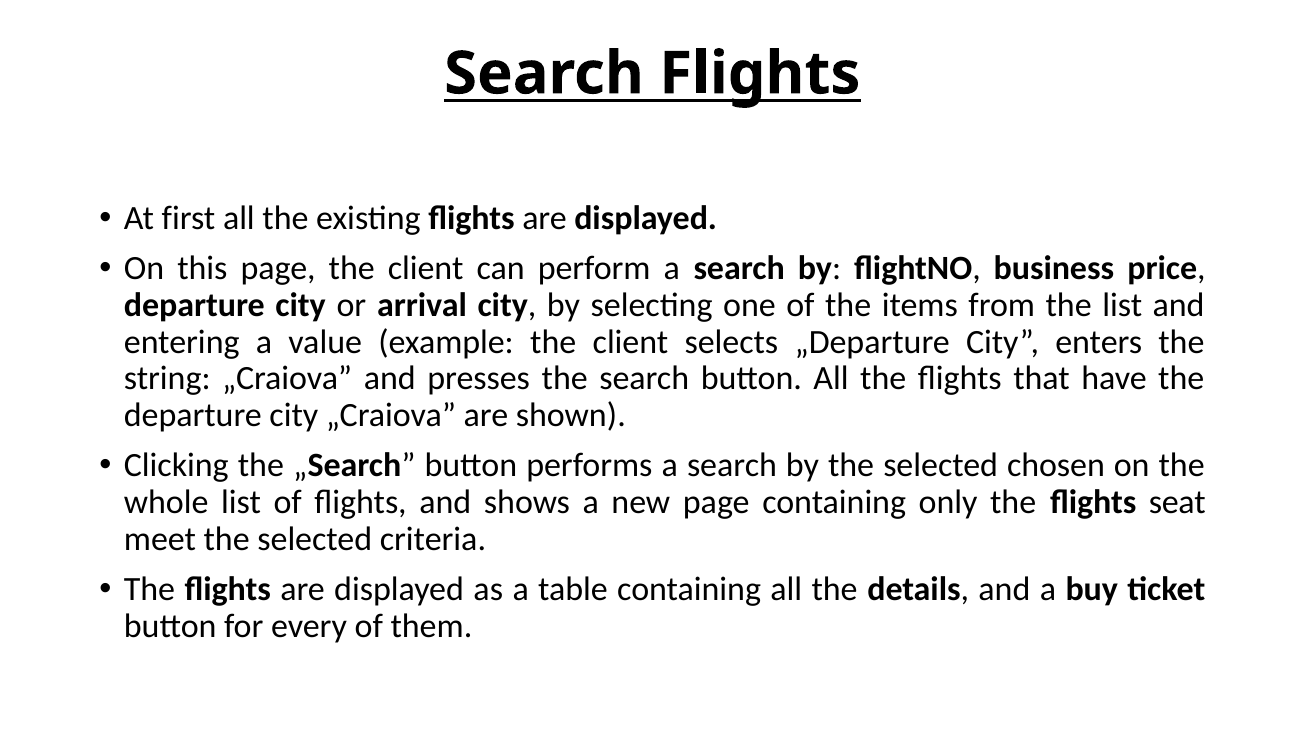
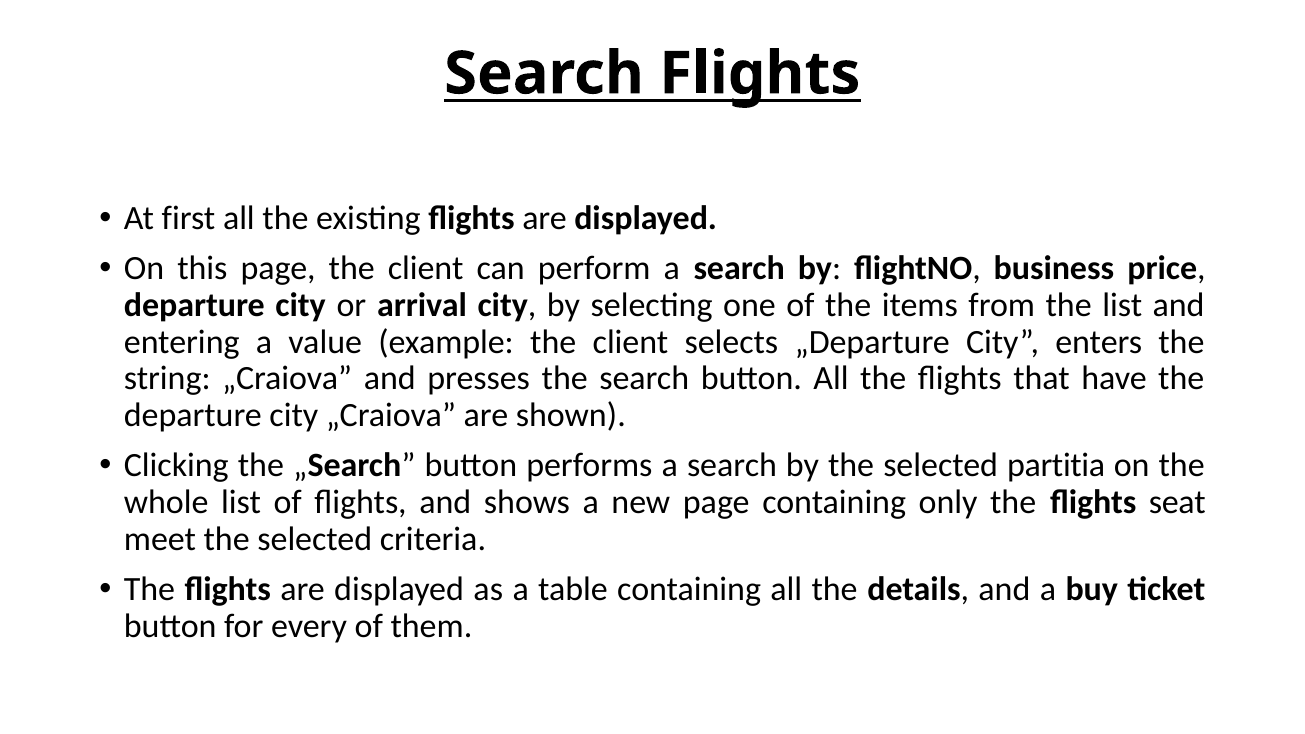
chosen: chosen -> partitia (1056, 466)
